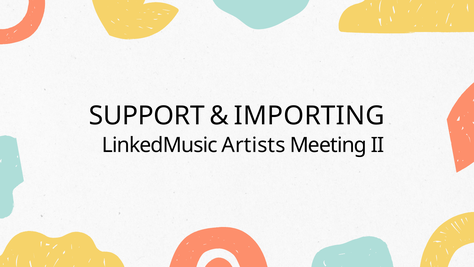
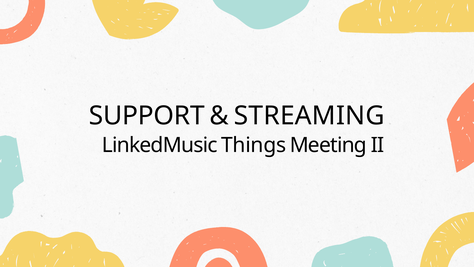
IMPORTING: IMPORTING -> STREAMING (309, 116)
Artists: Artists -> Things (254, 145)
